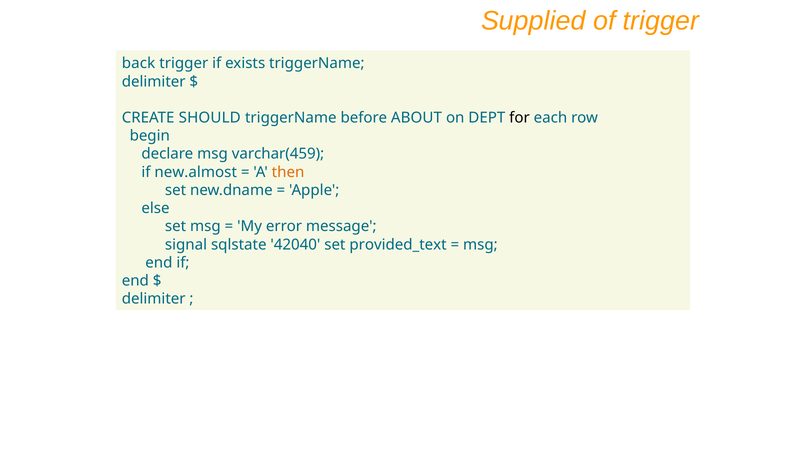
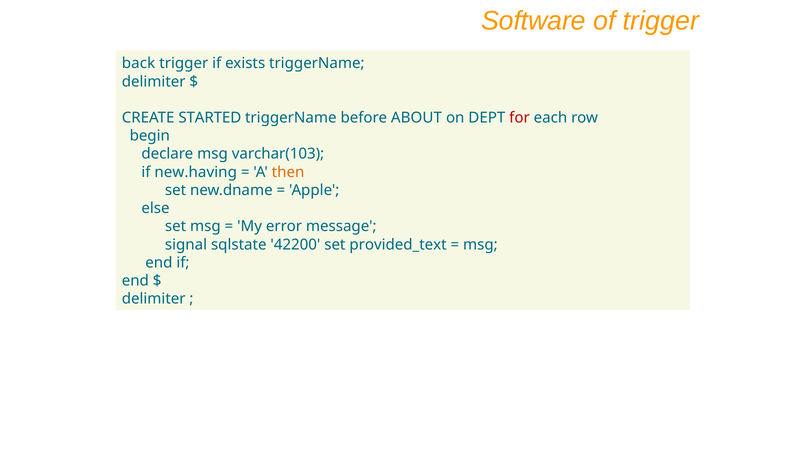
Supplied: Supplied -> Software (533, 21)
SHOULD: SHOULD -> STARTED (210, 118)
for colour: black -> red (520, 118)
varchar(459: varchar(459 -> varchar(103 (278, 154)
new.almost: new.almost -> new.having (196, 172)
42040: 42040 -> 42200 (295, 245)
